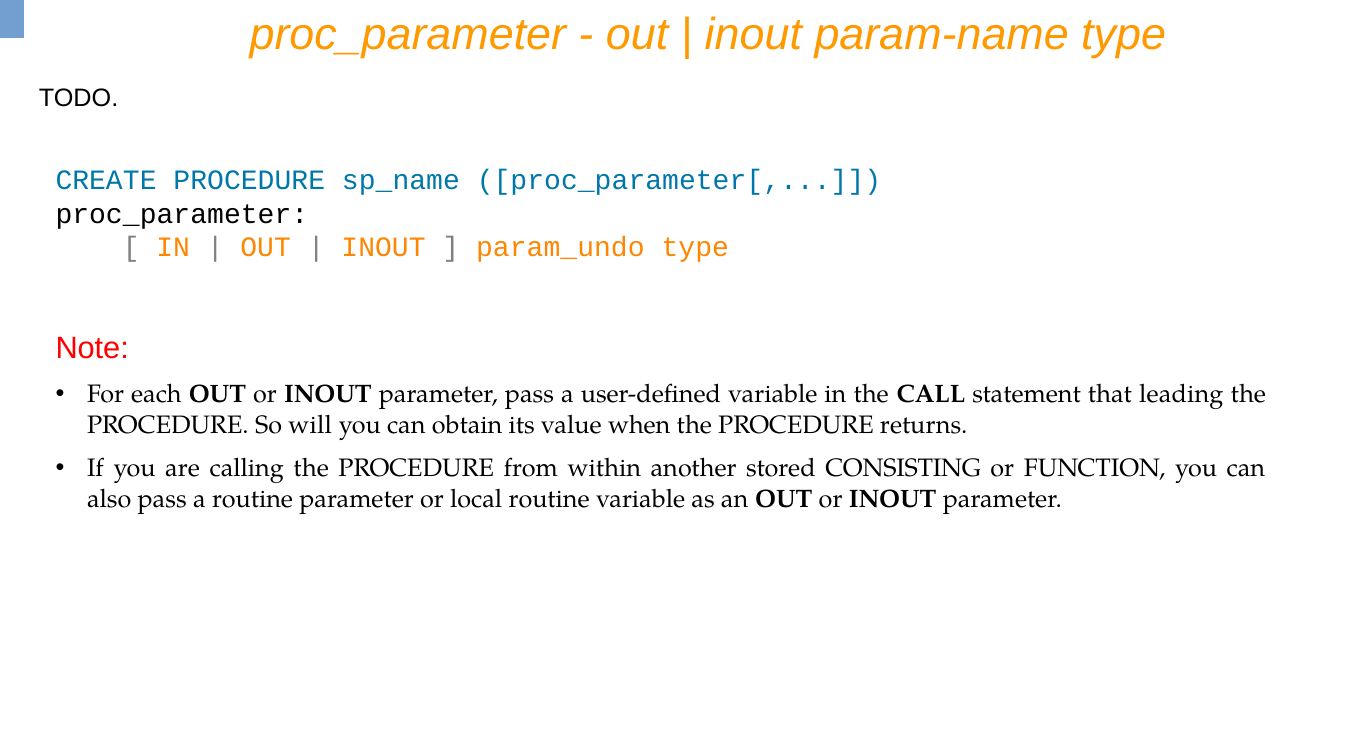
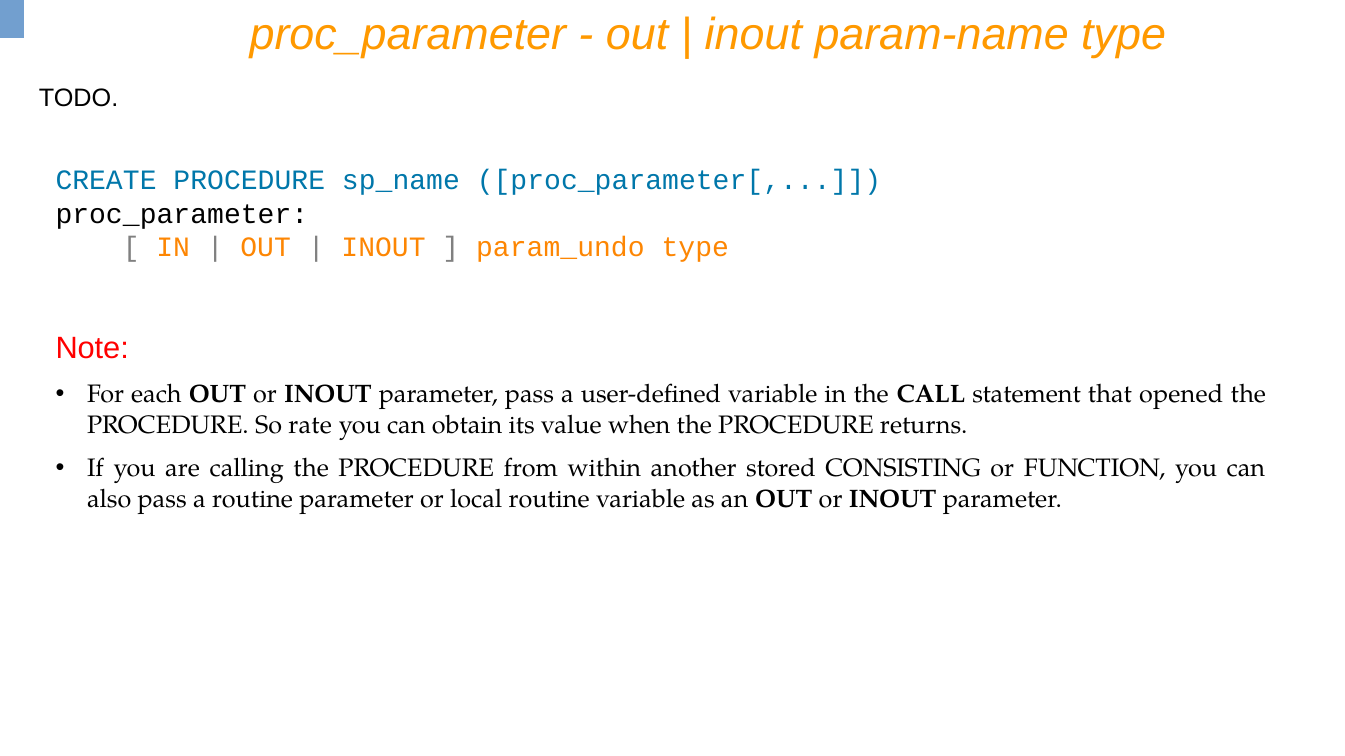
leading: leading -> opened (1181, 395)
will: will -> rate (310, 425)
